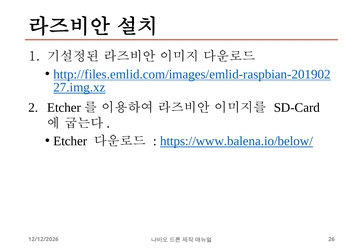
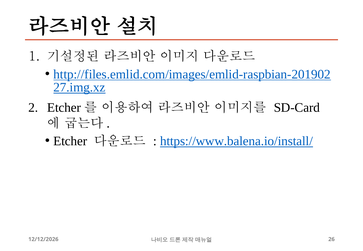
https://www.balena.io/below/: https://www.balena.io/below/ -> https://www.balena.io/install/ (236, 141)
